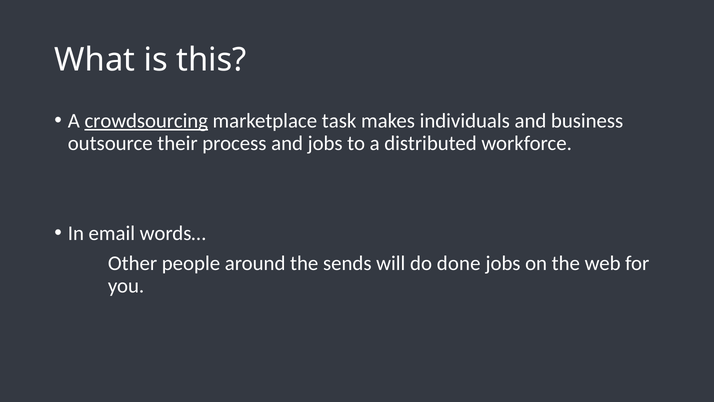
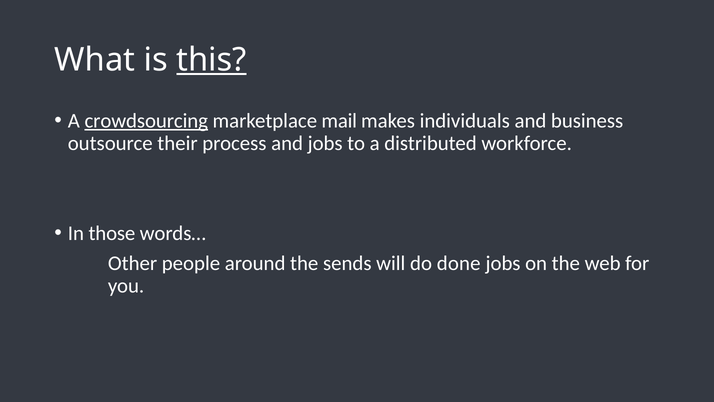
this underline: none -> present (211, 60)
task: task -> mail (339, 121)
email: email -> those (112, 233)
